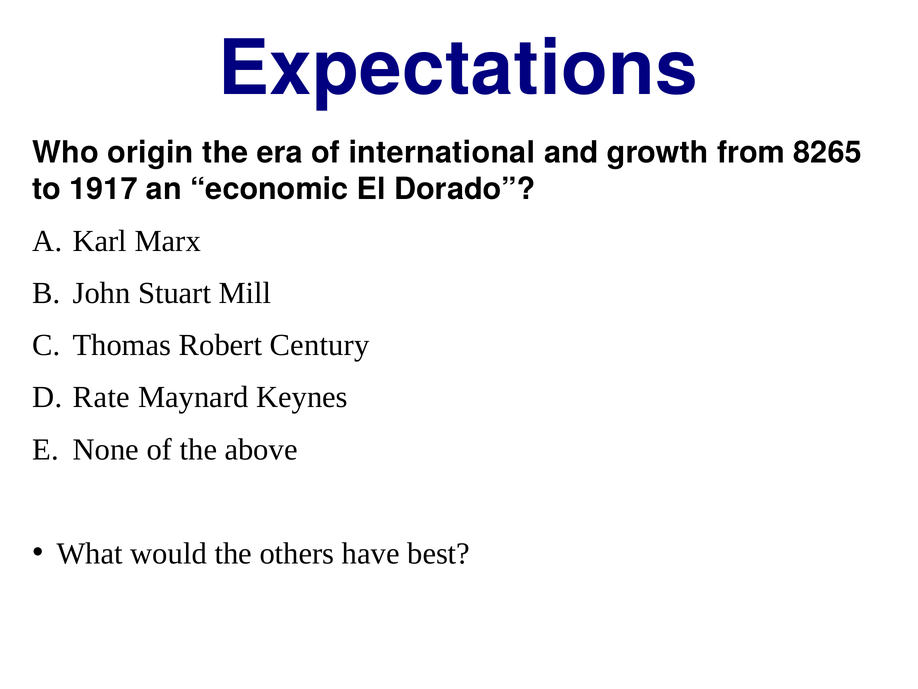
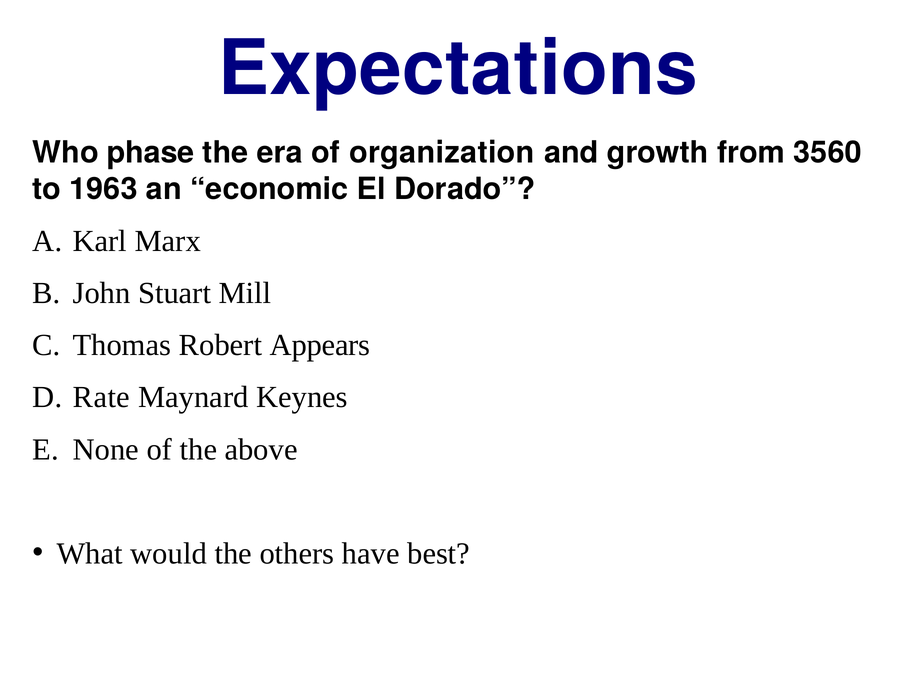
origin: origin -> phase (151, 152)
international: international -> organization (442, 152)
8265: 8265 -> 3560 (828, 152)
1917: 1917 -> 1963 (103, 189)
Century: Century -> Appears (320, 345)
